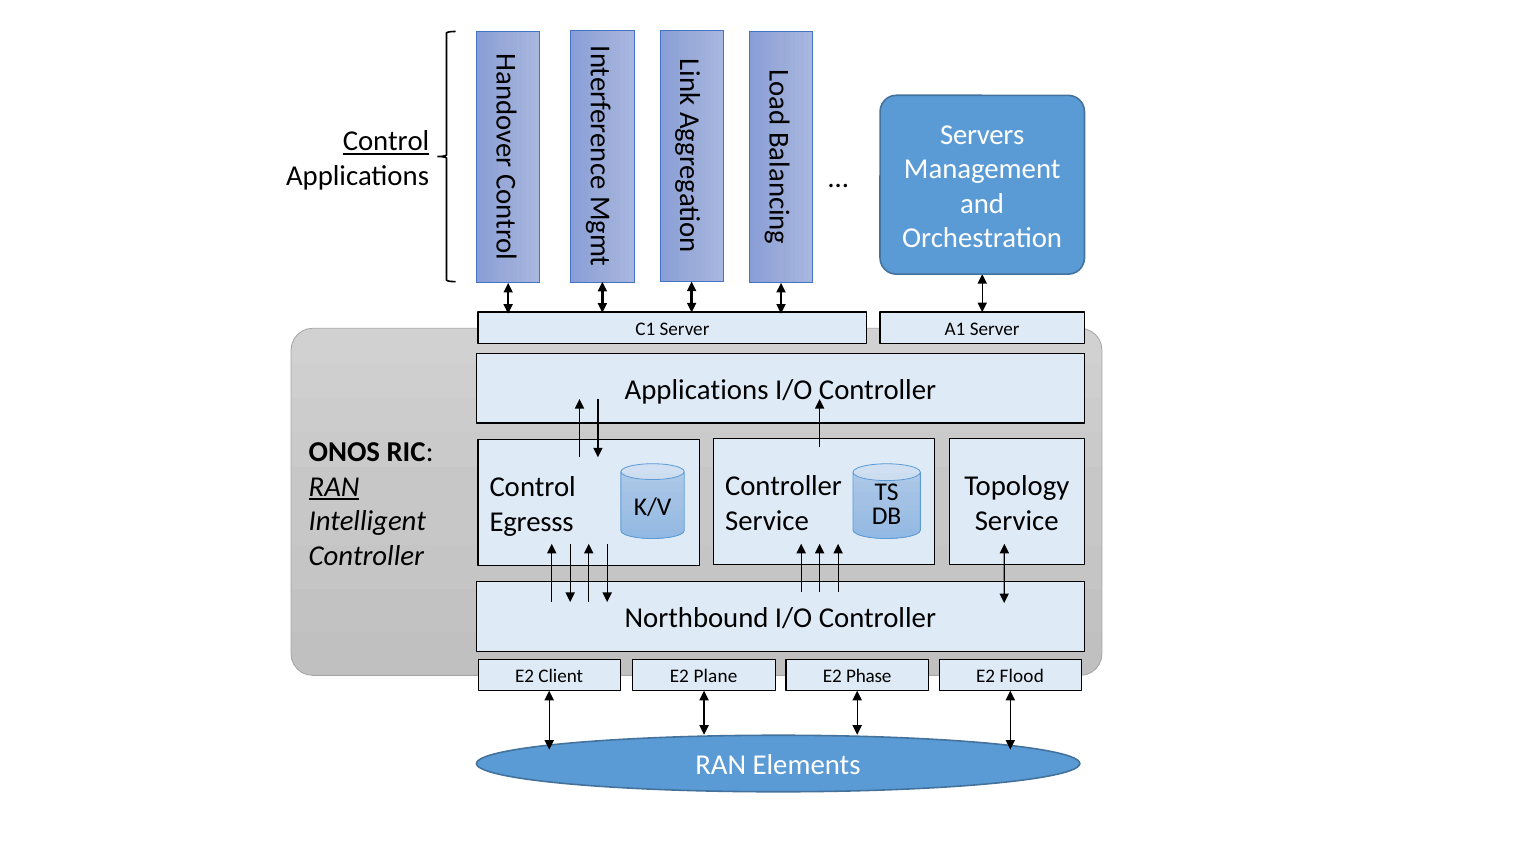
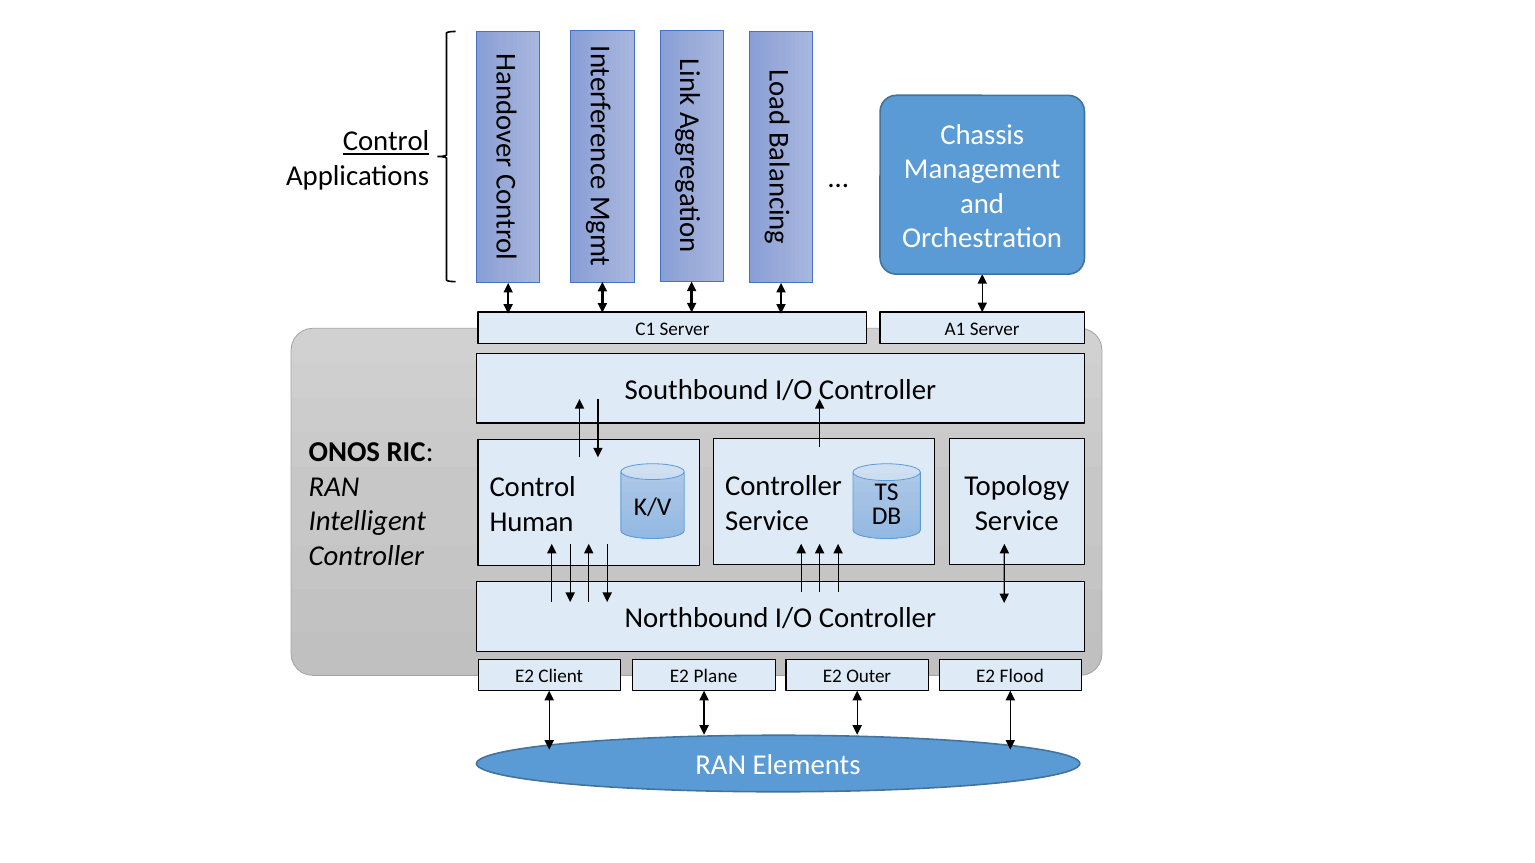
Servers: Servers -> Chassis (982, 135)
Applications: Applications -> Southbound (697, 390)
RAN underline: present -> none (334, 487)
Egresss: Egresss -> Human (532, 522)
Phase: Phase -> Outer (869, 677)
